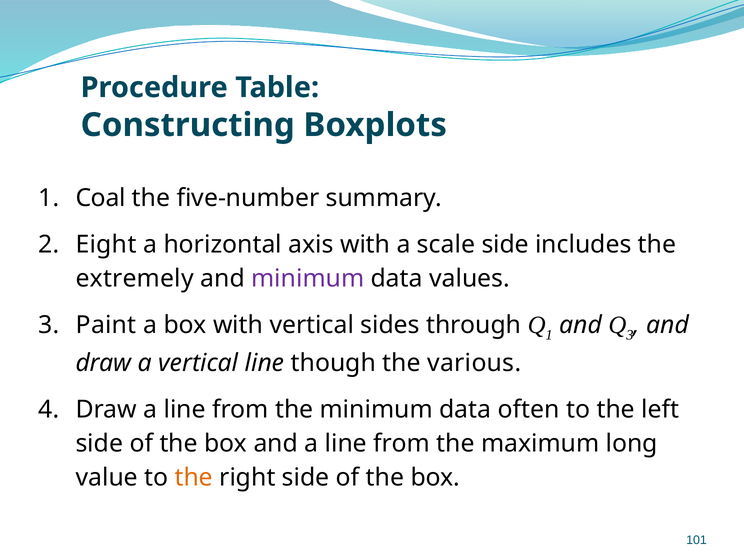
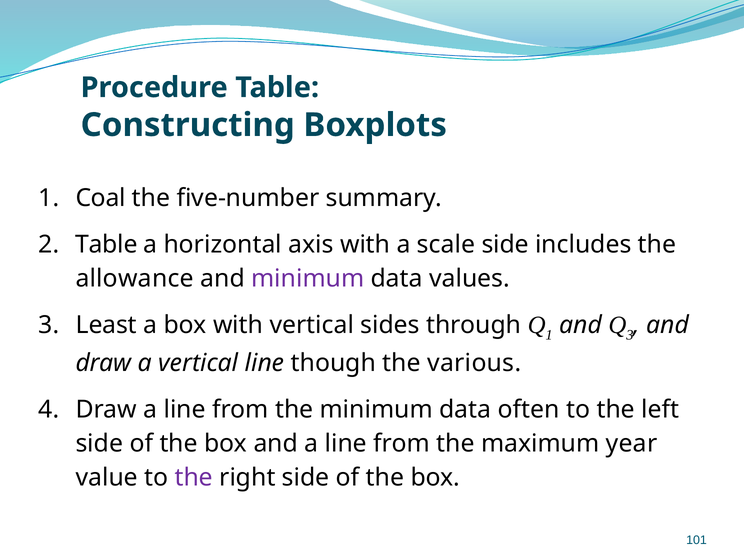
Eight: Eight -> Table (106, 244)
extremely: extremely -> allowance (135, 278)
Paint: Paint -> Least (106, 325)
long: long -> year (632, 443)
the colour: orange -> purple (194, 477)
